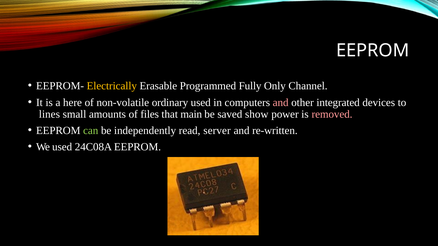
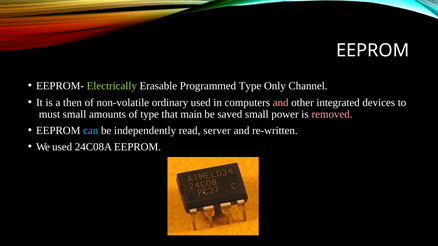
Electrically colour: yellow -> light green (112, 86)
Programmed Fully: Fully -> Type (250, 86)
here: here -> then (73, 103)
lines: lines -> must (49, 114)
of files: files -> type (150, 114)
saved show: show -> small (257, 114)
can colour: light green -> light blue (91, 131)
